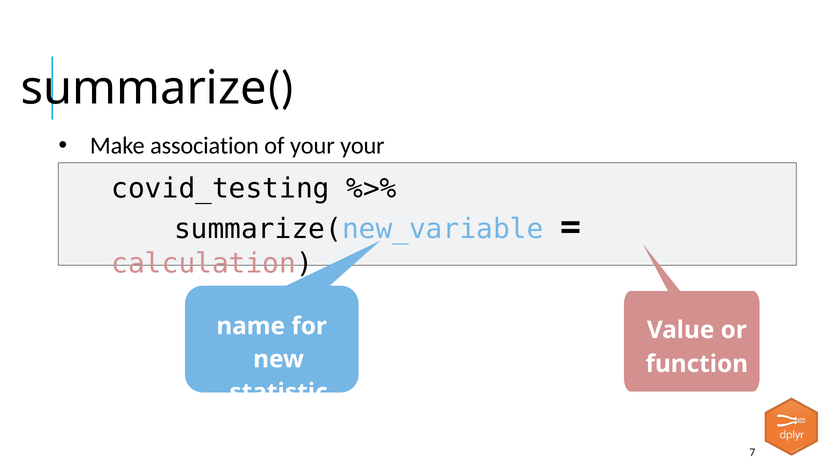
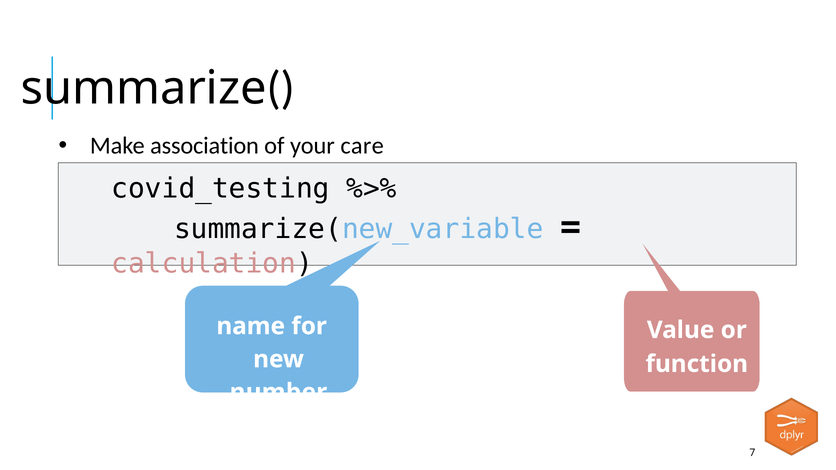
your your: your -> care (362, 146)
statistic: statistic -> number (278, 392)
